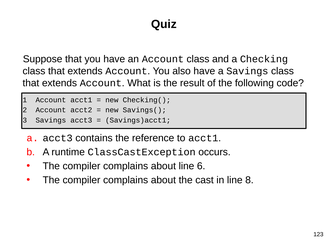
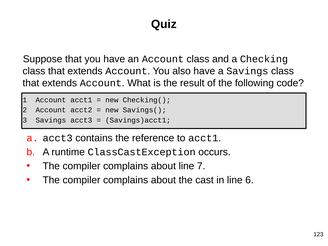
6: 6 -> 7 (201, 166)
8: 8 -> 6 (249, 180)
